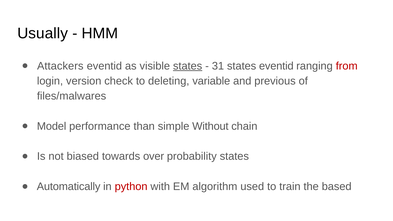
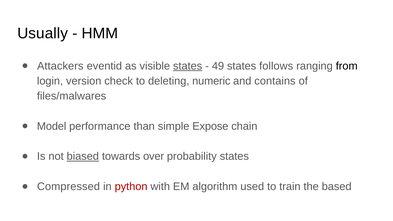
31: 31 -> 49 (218, 66)
states eventid: eventid -> follows (276, 66)
from colour: red -> black (347, 66)
variable: variable -> numeric (211, 81)
previous: previous -> contains (275, 81)
Without: Without -> Expose (210, 126)
biased underline: none -> present (83, 156)
Automatically: Automatically -> Compressed (68, 187)
